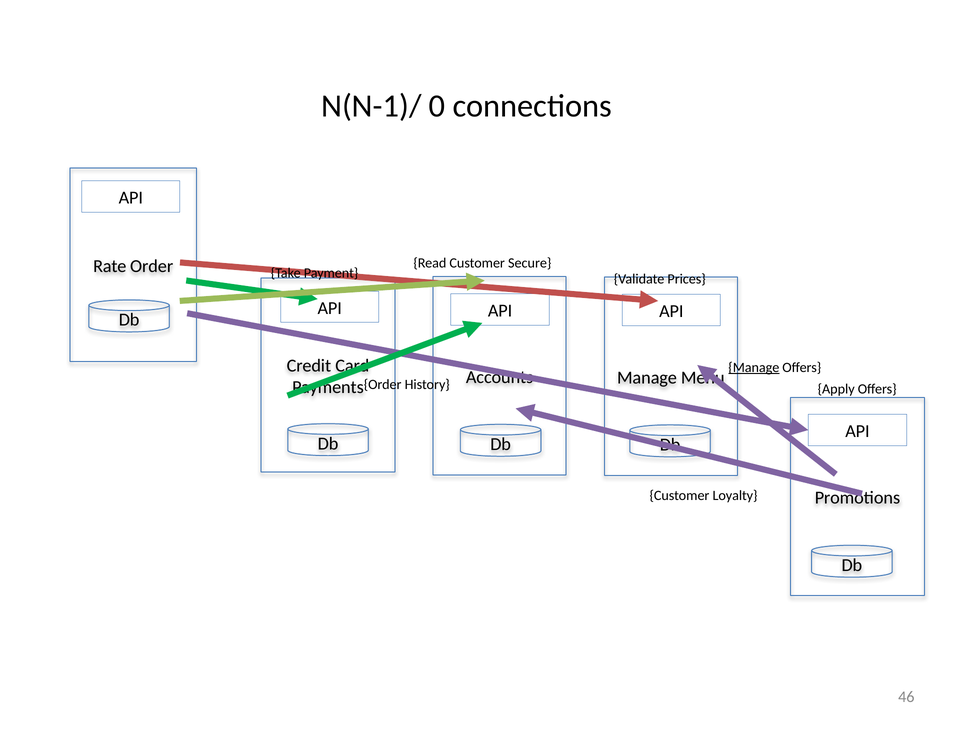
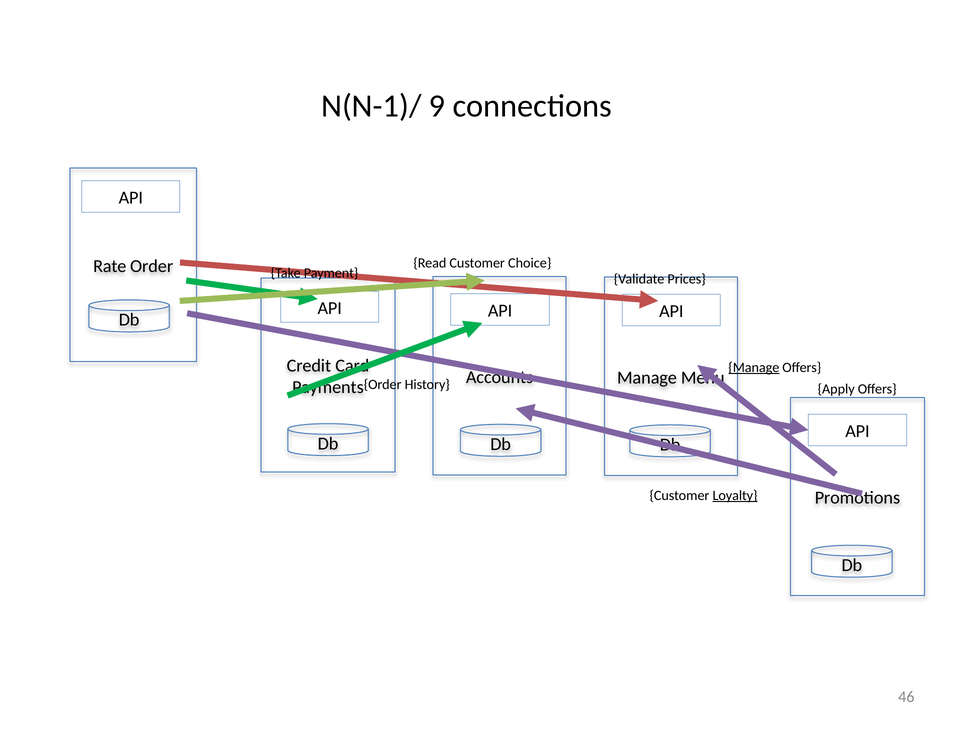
0: 0 -> 9 (437, 106)
Secure: Secure -> Choice (530, 263)
Loyalty underline: none -> present (735, 495)
